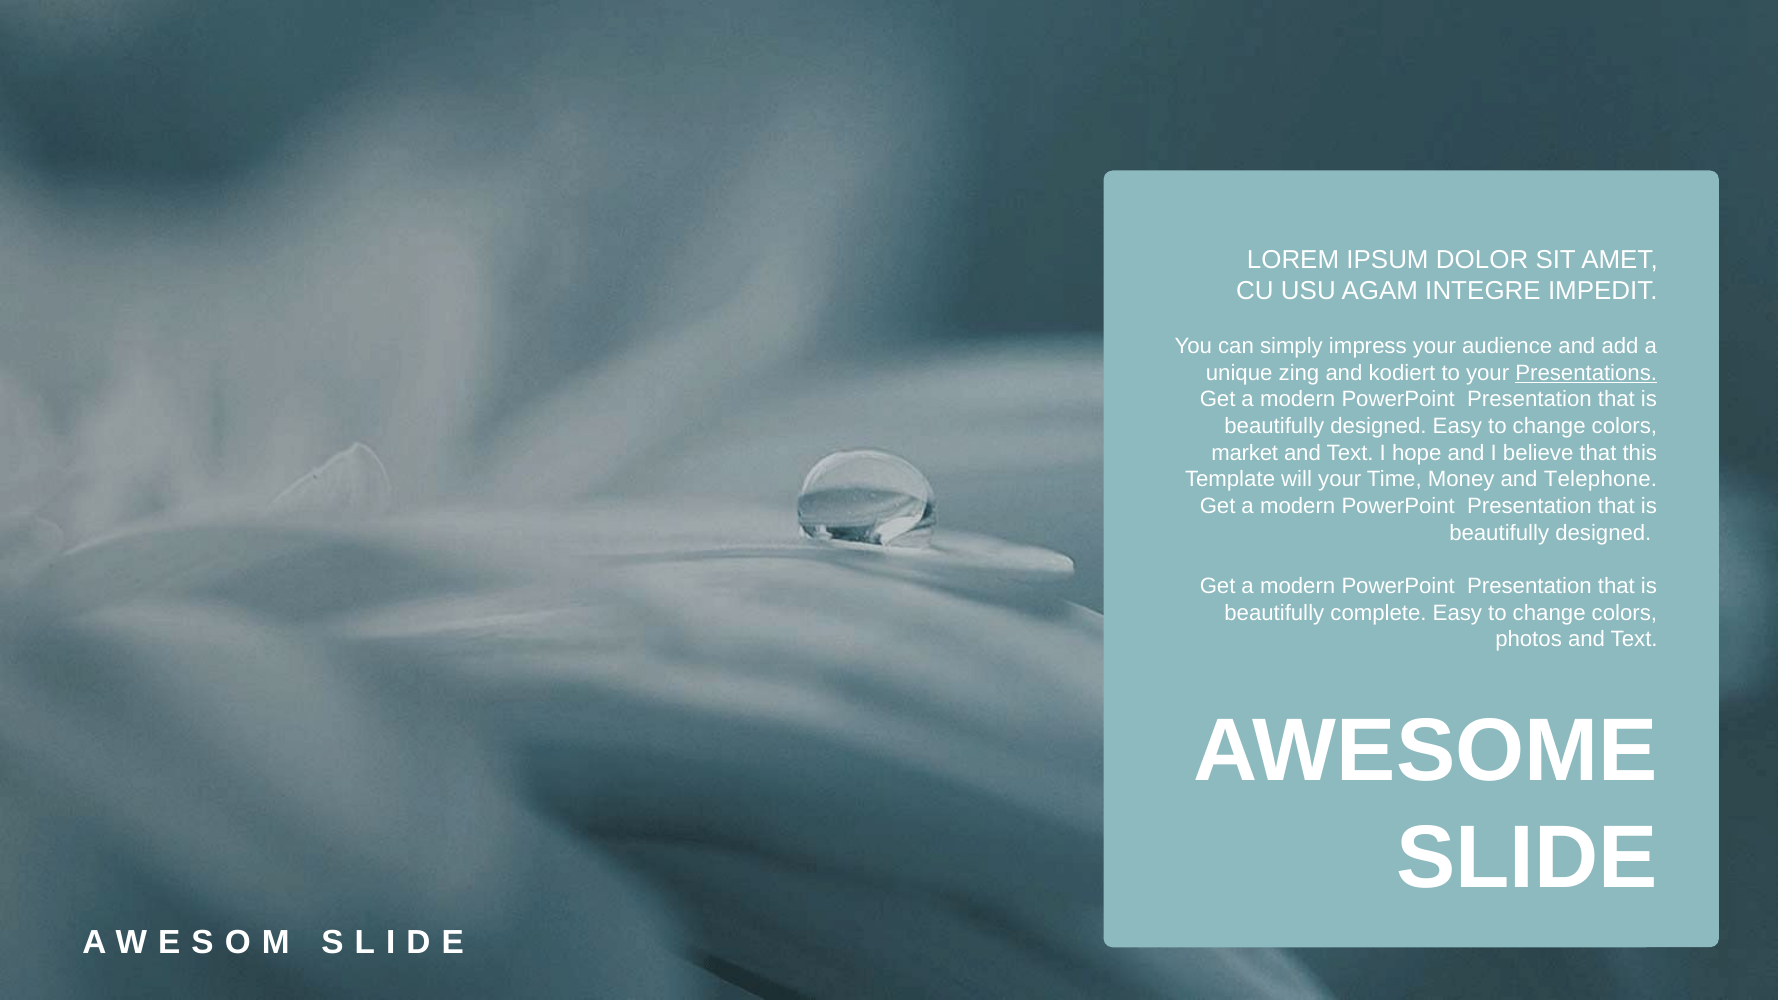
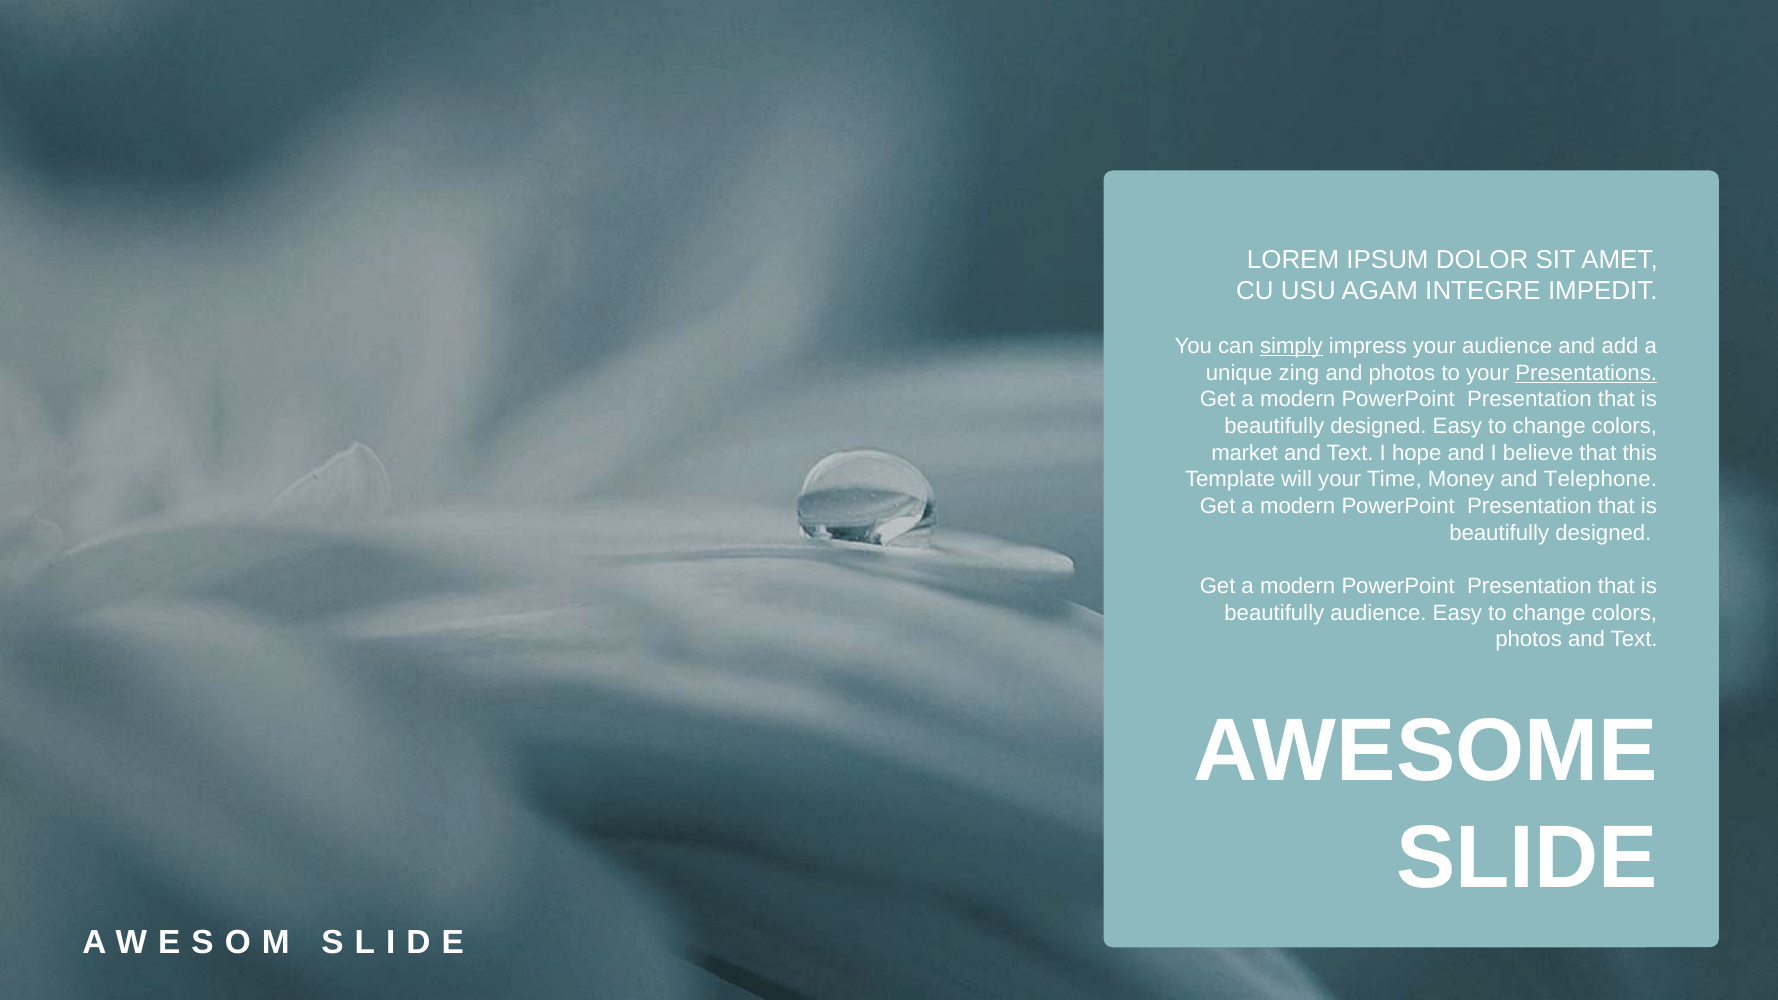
simply underline: none -> present (1291, 346)
and kodiert: kodiert -> photos (1402, 373)
beautifully complete: complete -> audience (1378, 613)
